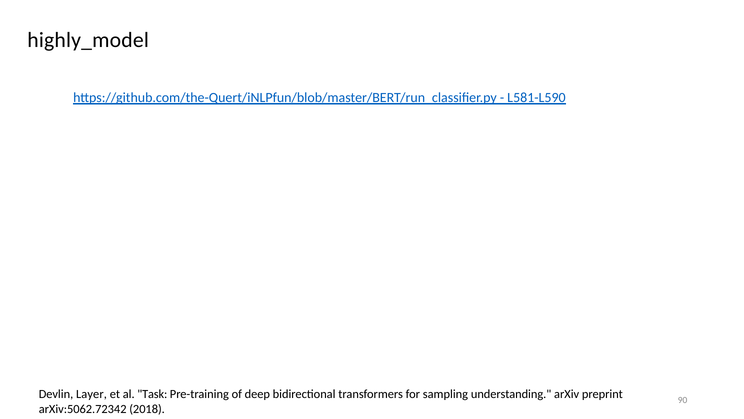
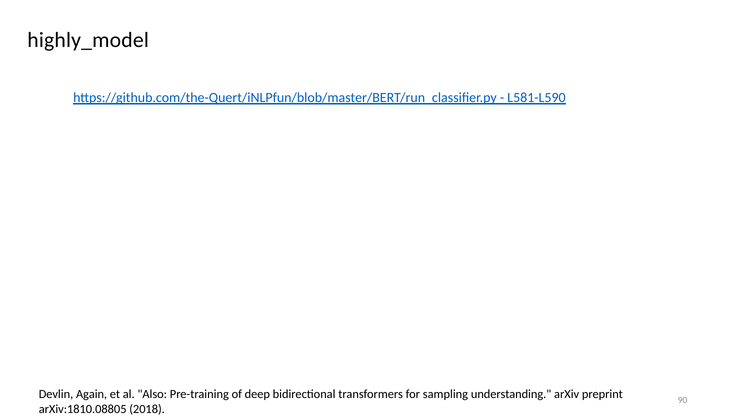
Layer: Layer -> Again (92, 394)
Task: Task -> Also (152, 394)
arXiv:5062.72342: arXiv:5062.72342 -> arXiv:1810.08805 (83, 409)
